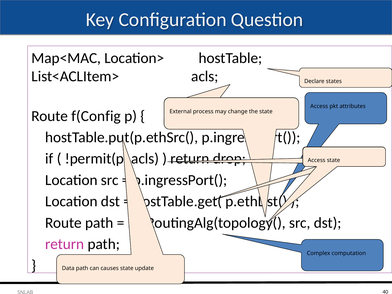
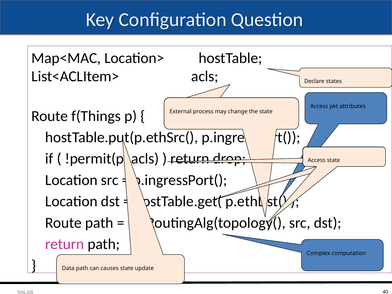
f(Config: f(Config -> f(Things (96, 116)
